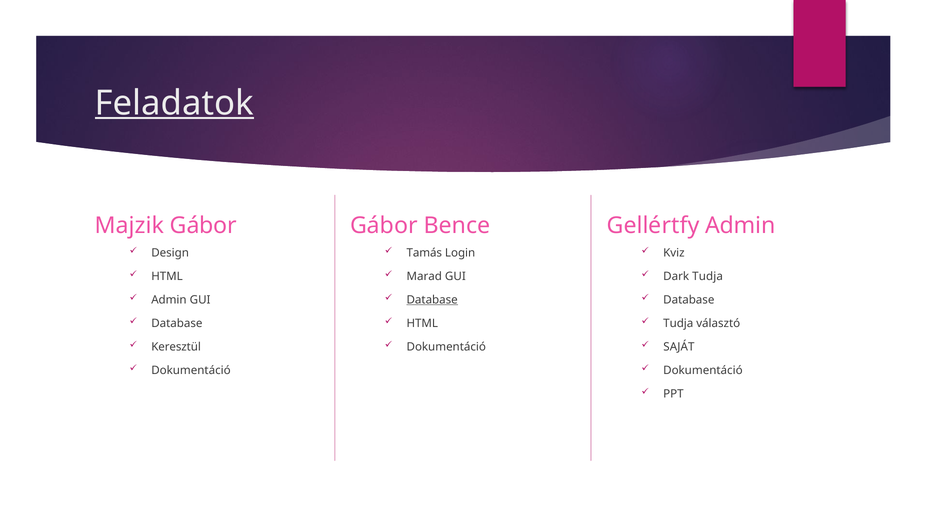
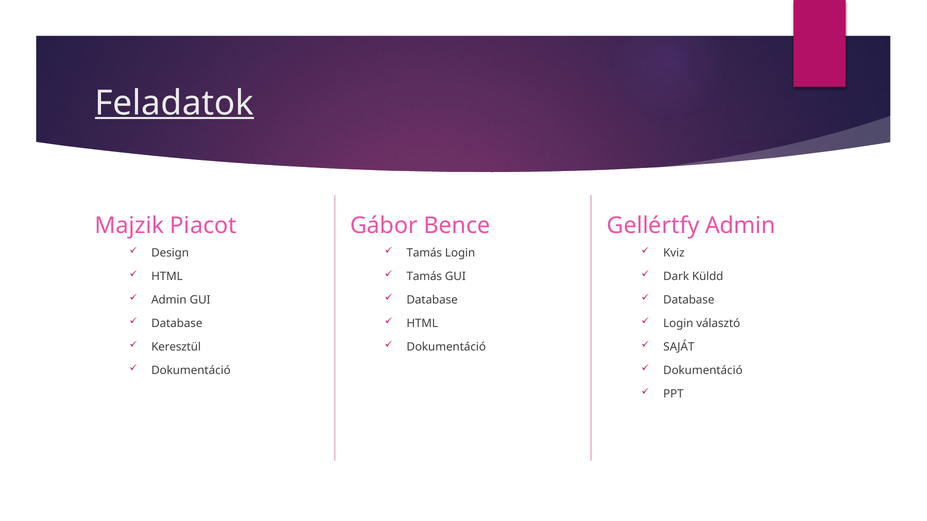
Majzik Gábor: Gábor -> Piacot (203, 226)
Marad: Marad -> Tamás (424, 277)
Dark Tudja: Tudja -> Küldd (708, 277)
Database underline: present -> none (432, 300)
Tudja: Tudja -> Login (678, 324)
